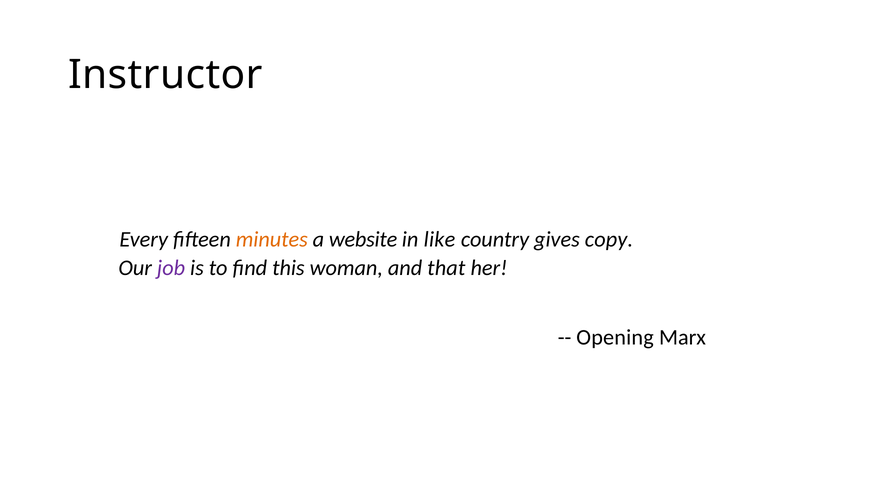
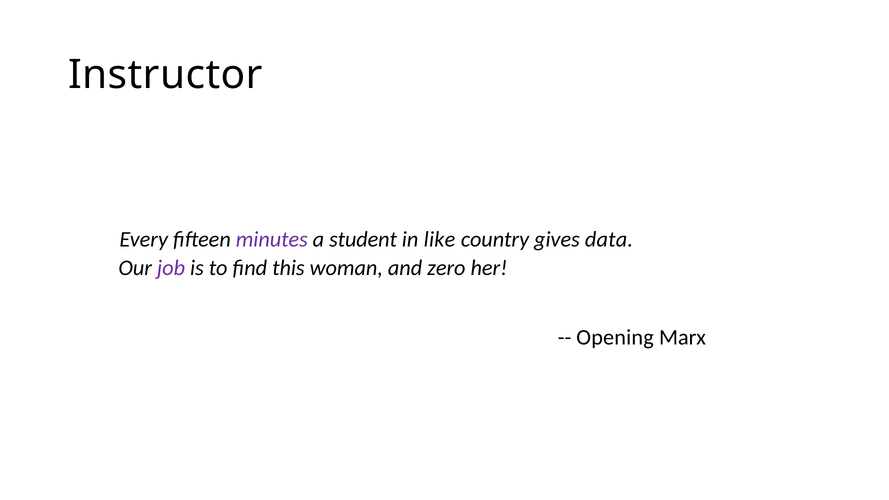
minutes colour: orange -> purple (272, 240)
website: website -> student (363, 240)
copy: copy -> data (609, 240)
that: that -> zero (446, 268)
